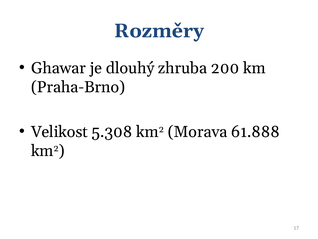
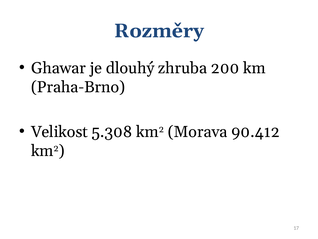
61.888: 61.888 -> 90.412 (256, 131)
